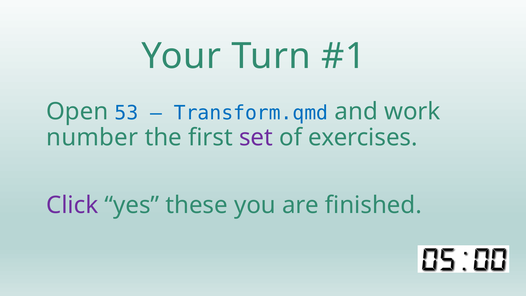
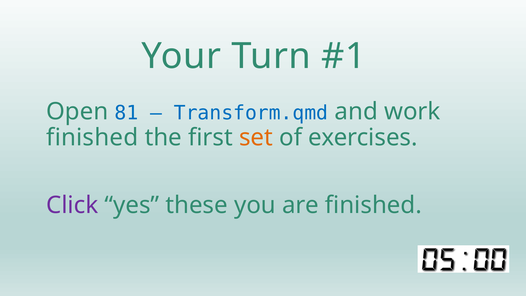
53: 53 -> 81 (126, 113)
number: number -> finished (92, 138)
set colour: purple -> orange (256, 138)
